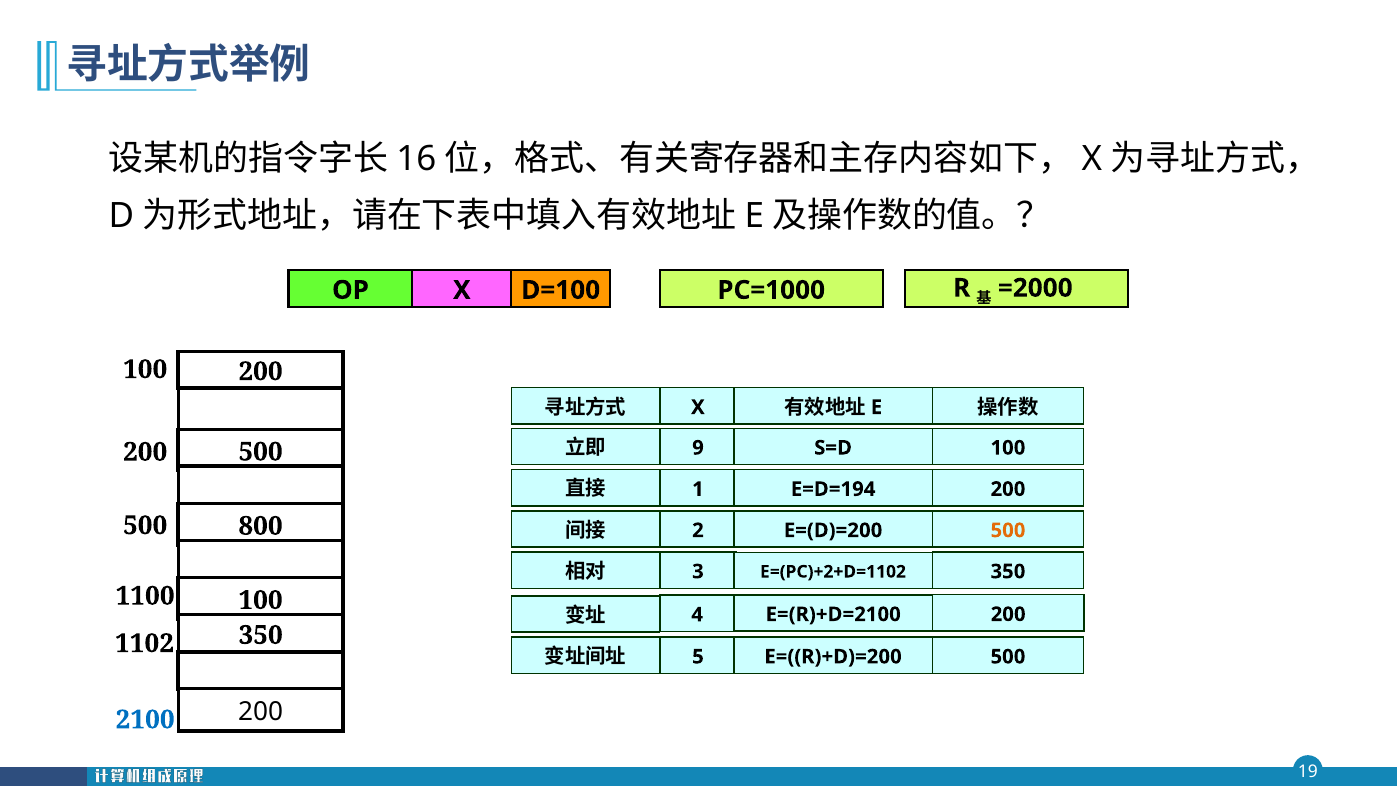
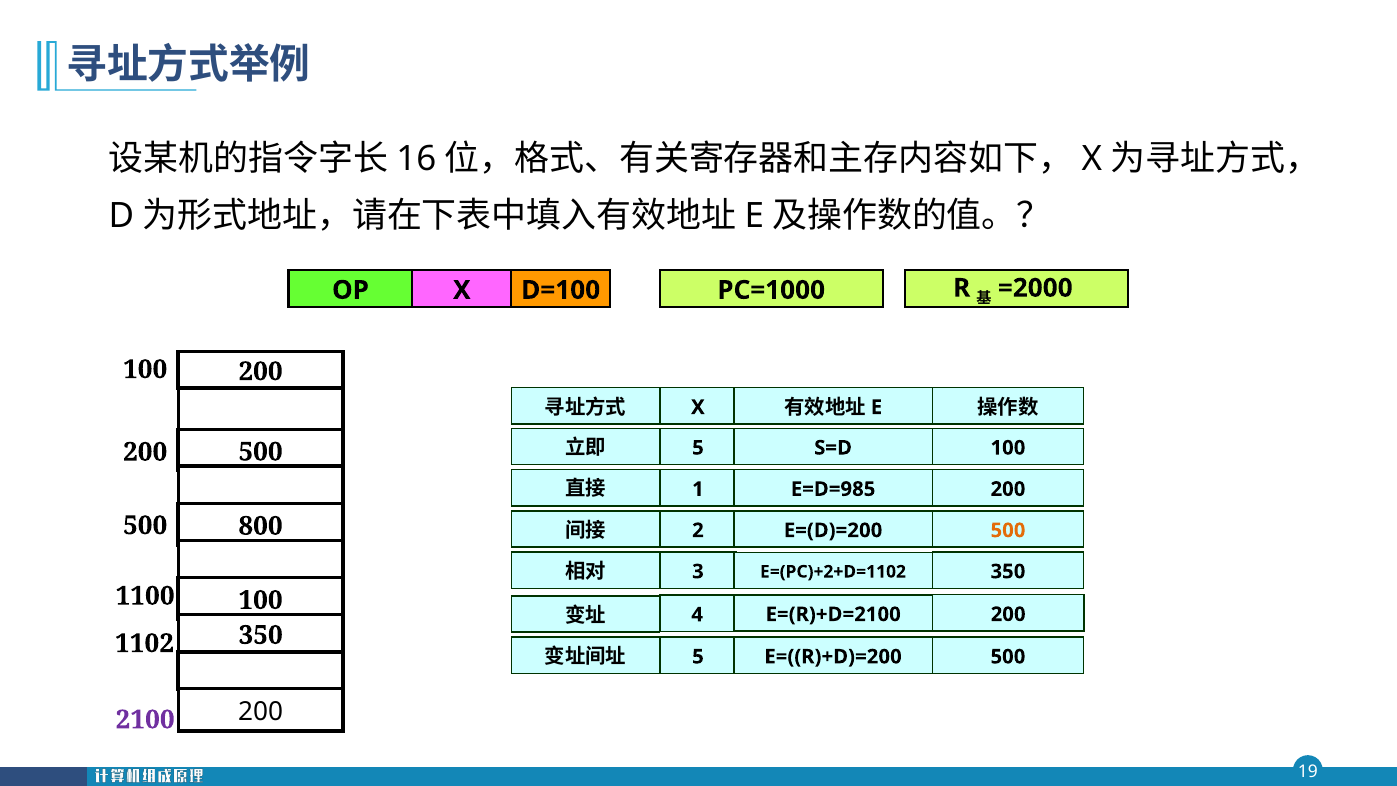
9: 9 -> 5 (698, 448)
E=D=194: E=D=194 -> E=D=985 (833, 489)
2100 colour: blue -> purple (145, 720)
